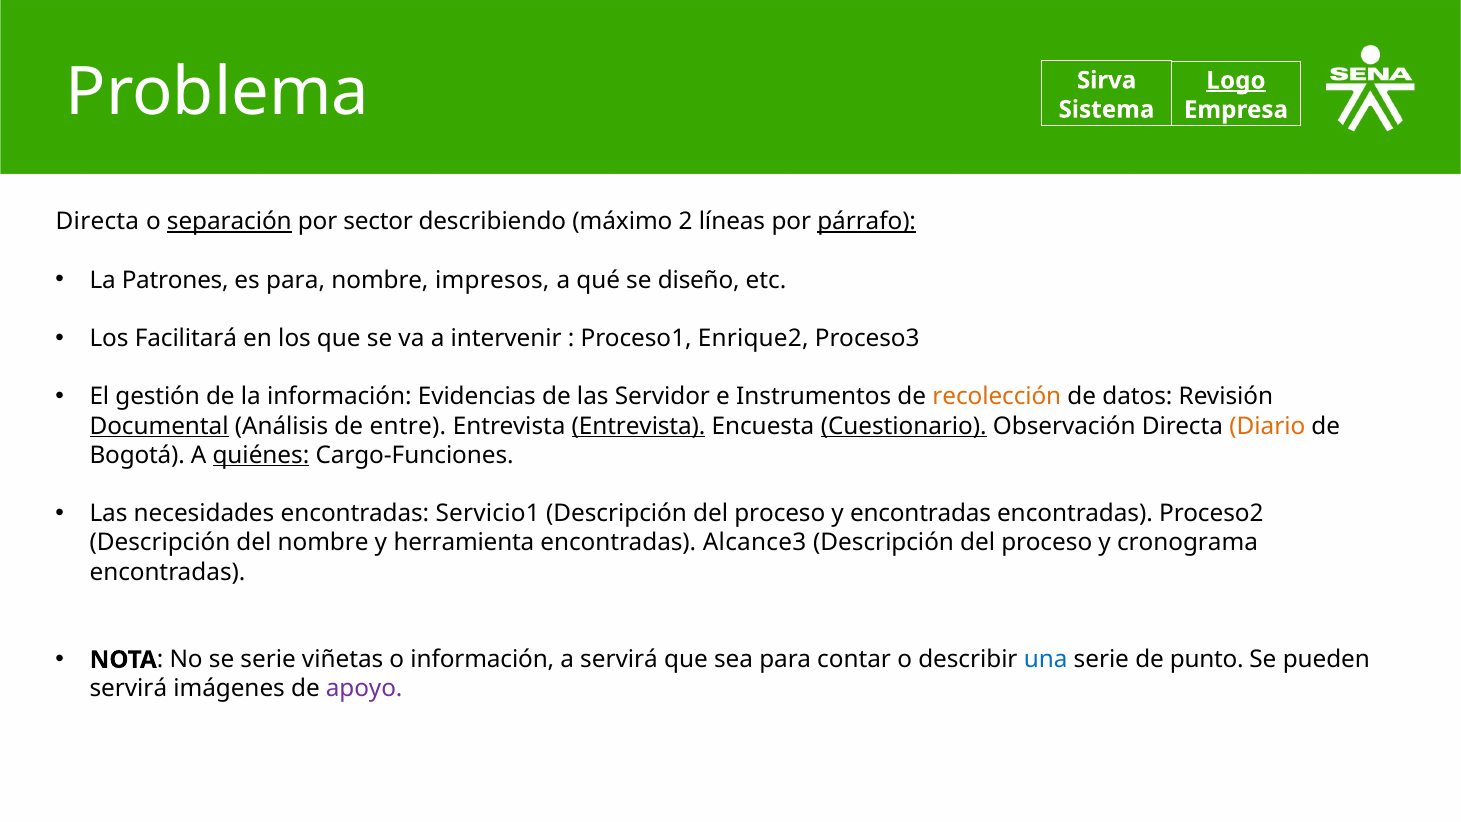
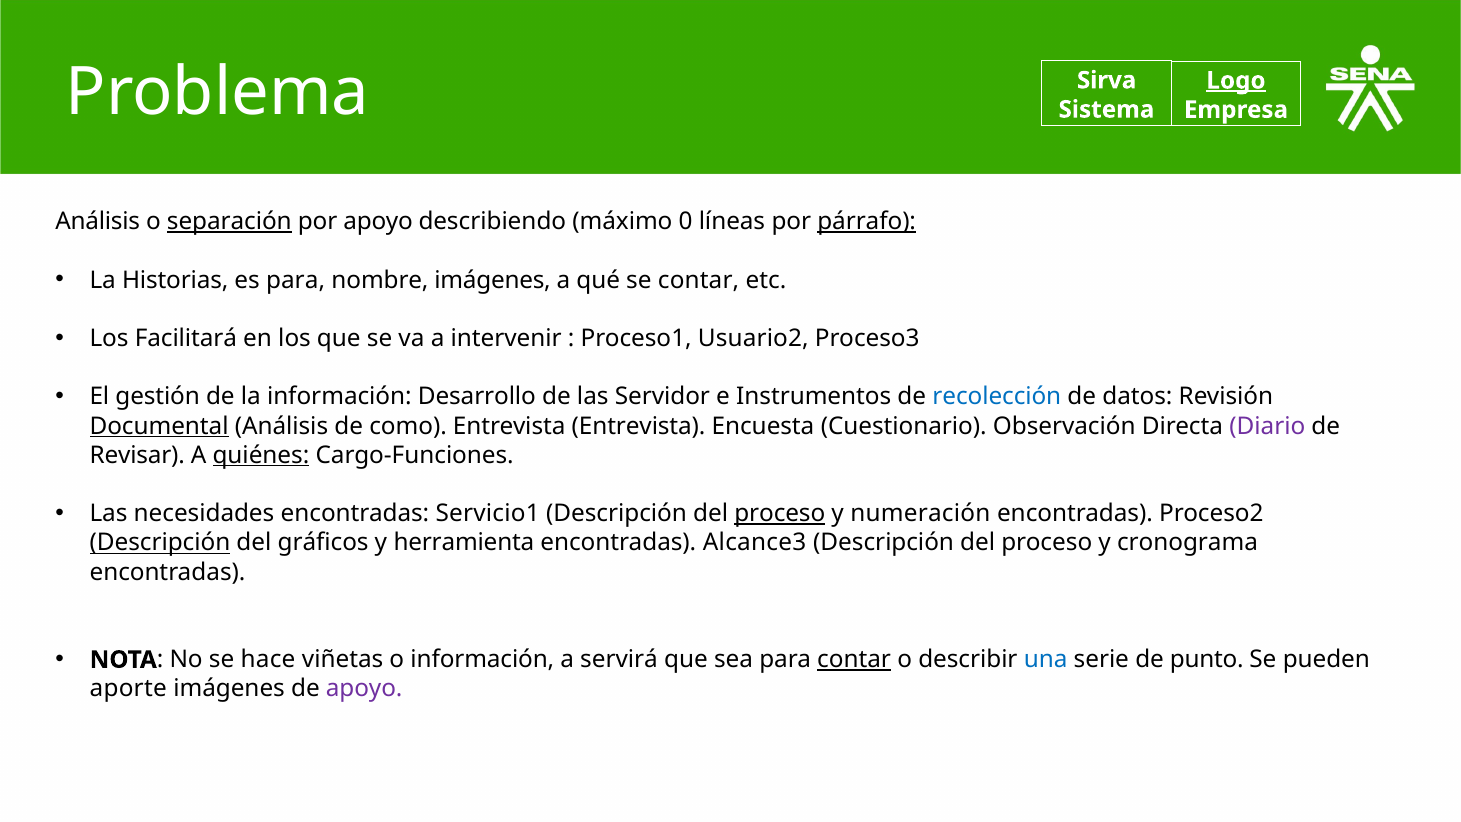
Directa: Directa -> Análisis (98, 222)
por sector: sector -> apoyo (378, 222)
2: 2 -> 0 (686, 222)
Patrones: Patrones -> Historias (175, 280)
nombre impresos: impresos -> imágenes (493, 280)
se diseño: diseño -> contar (699, 280)
Enrique2: Enrique2 -> Usuario2 (753, 338)
Evidencias: Evidencias -> Desarrollo (477, 397)
recolección colour: orange -> blue (997, 397)
entre: entre -> como (408, 426)
Entrevista underline: present -> none (639, 426)
Cuestionario underline: present -> none (904, 426)
Diario colour: orange -> purple (1267, 426)
Bogotá: Bogotá -> Revisar (137, 455)
proceso underline: none -> present (780, 514)
y encontradas: encontradas -> numeración (920, 514)
Descripción underline: none -> present (160, 543)
del nombre: nombre -> gráficos (323, 543)
se serie: serie -> hace (268, 660)
contar underline: none -> present (854, 660)
servirá: servirá -> aporte (128, 689)
